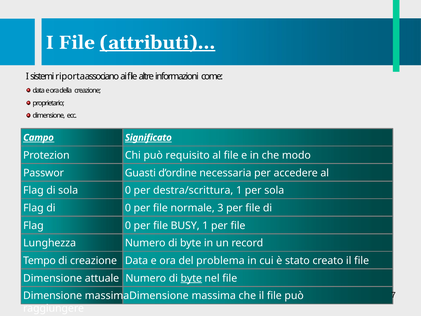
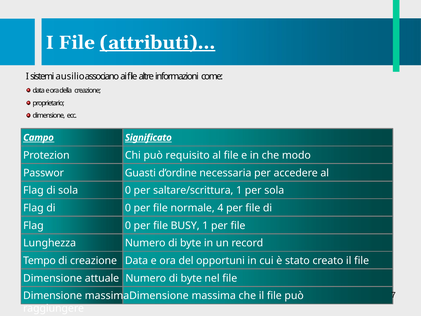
riporta: riporta -> ausilio (70, 76)
destra/scrittura: destra/scrittura -> saltare/scrittura (193, 190)
3: 3 -> 4 (220, 208)
problema: problema -> opportuni (221, 260)
byte underline: present -> none (191, 278)
